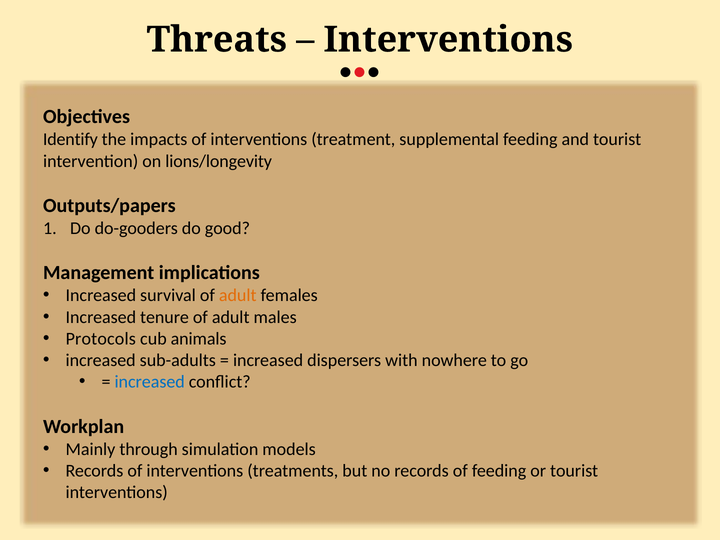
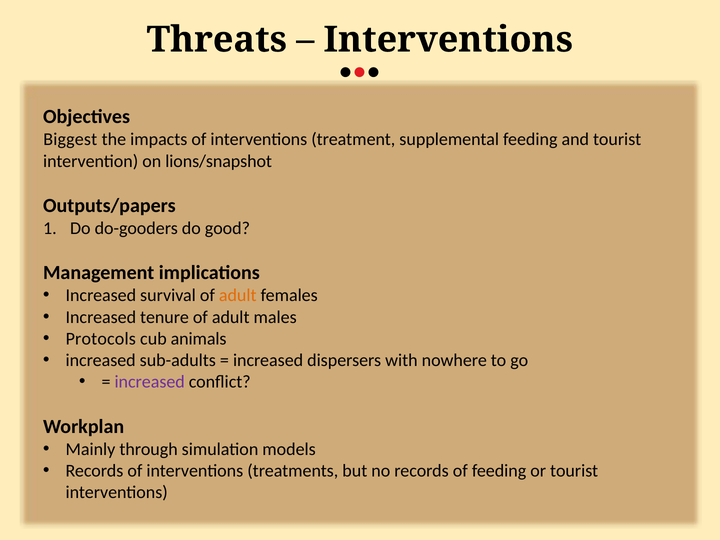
Identify: Identify -> Biggest (70, 139)
lions/longevity: lions/longevity -> lions/snapshot (219, 161)
increased colour: blue -> purple (150, 382)
